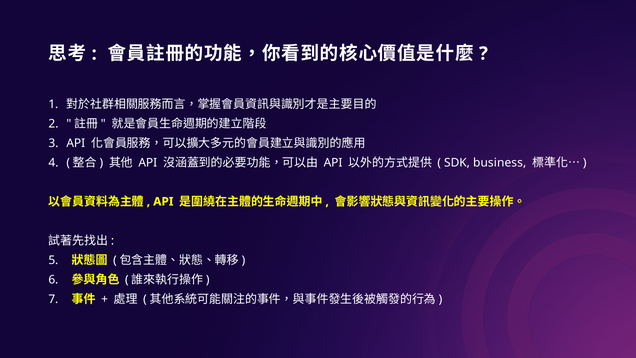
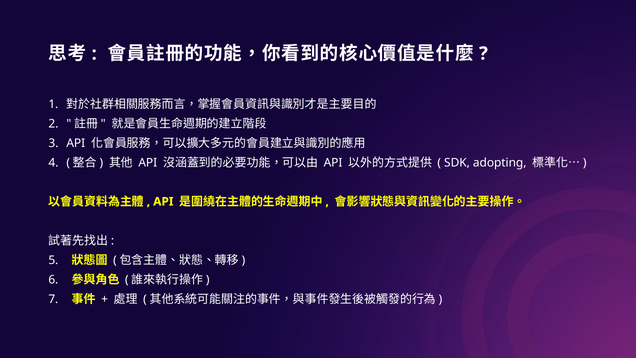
business: business -> adopting (500, 163)
